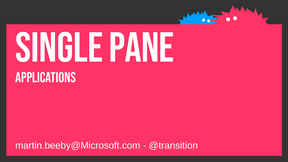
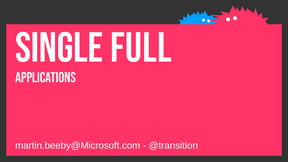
Pane: Pane -> Full (141, 48)
